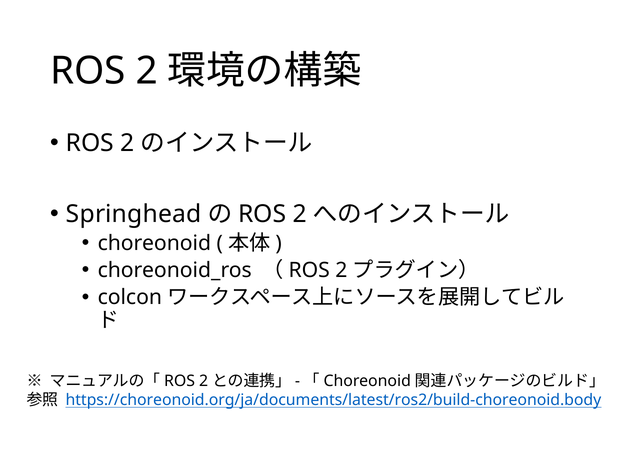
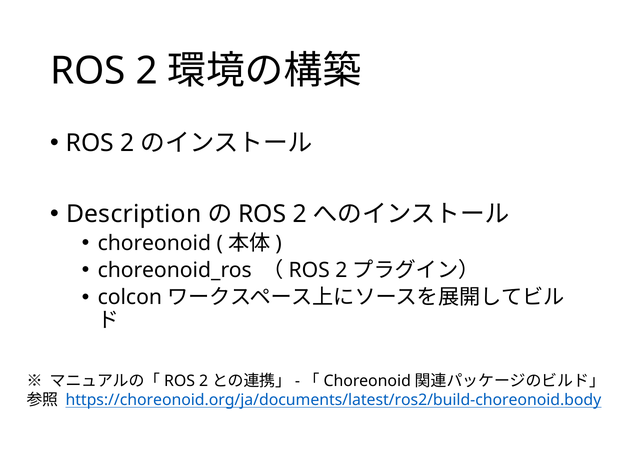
Springhead: Springhead -> Description (134, 214)
